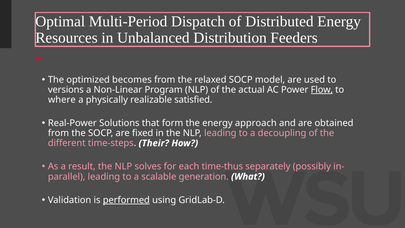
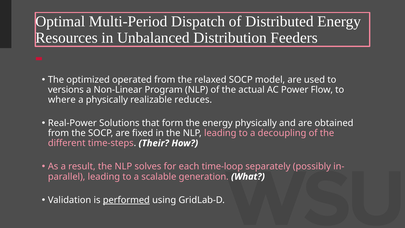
becomes: becomes -> operated (132, 80)
Flow underline: present -> none (322, 90)
satisfied: satisfied -> reduces (193, 100)
energy approach: approach -> physically (256, 123)
time-thus: time-thus -> time-loop (222, 166)
